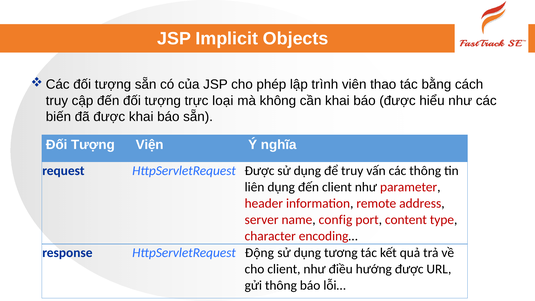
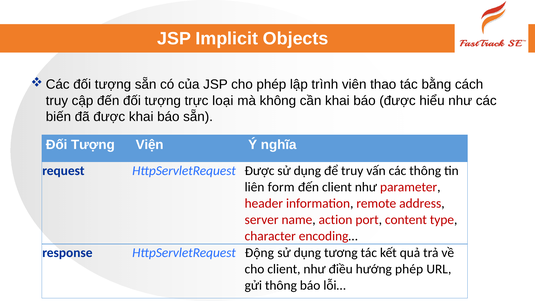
liên dụng: dụng -> form (281, 187)
config: config -> action (336, 220)
hướng được: được -> phép (409, 269)
